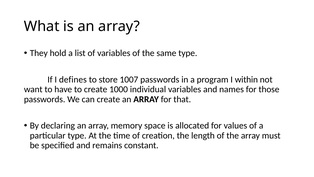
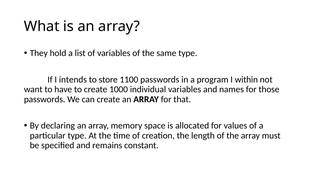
defines: defines -> intends (73, 79)
1007: 1007 -> 1100 (129, 79)
